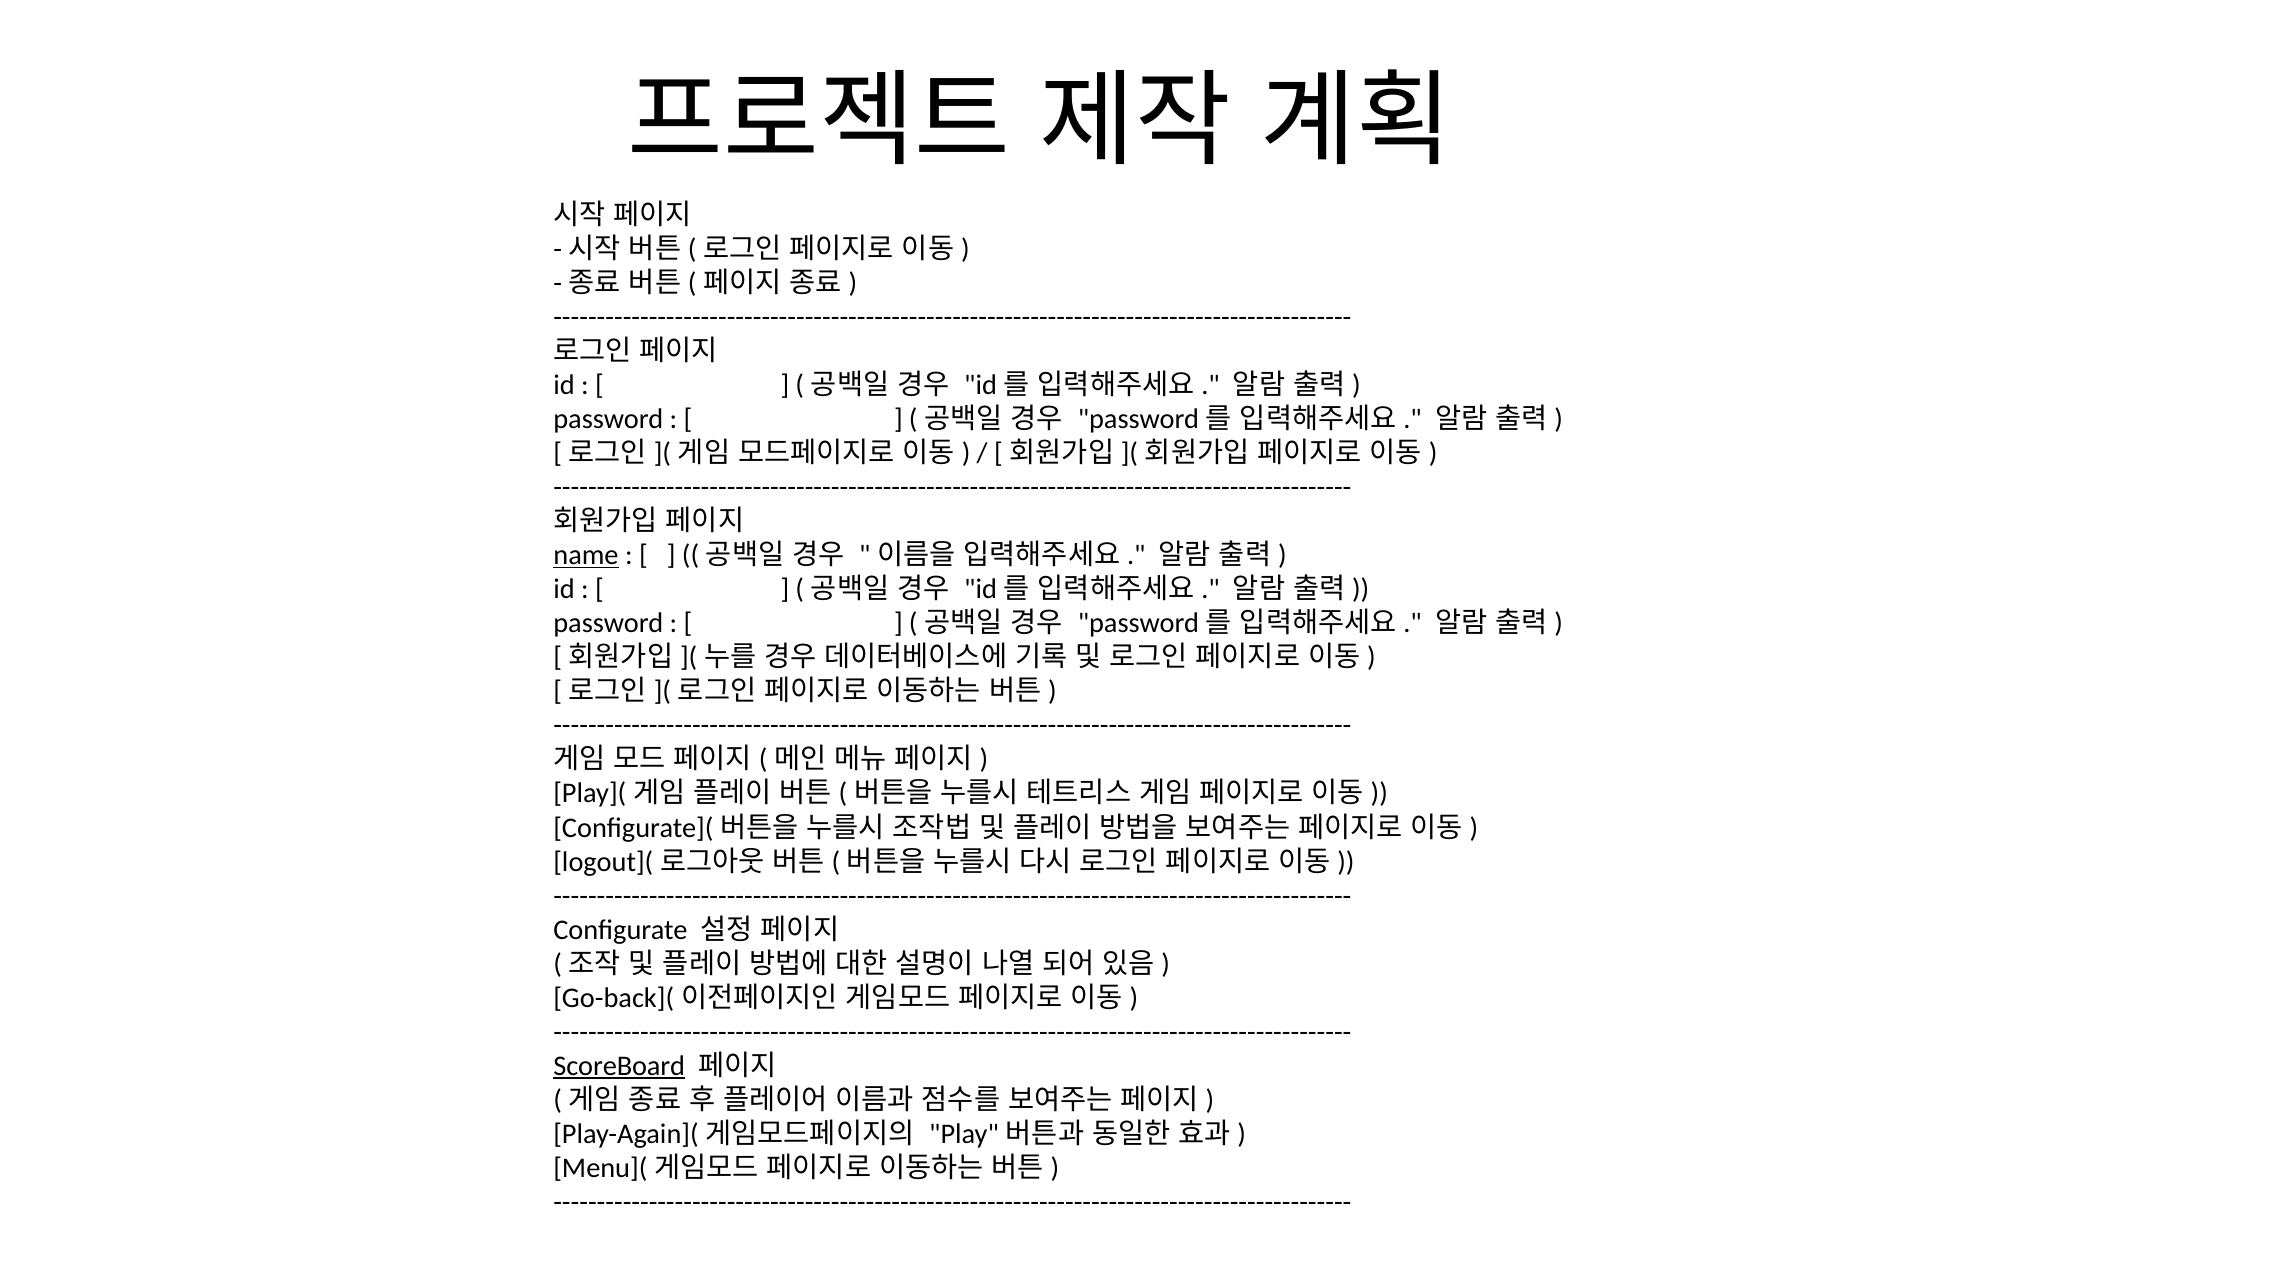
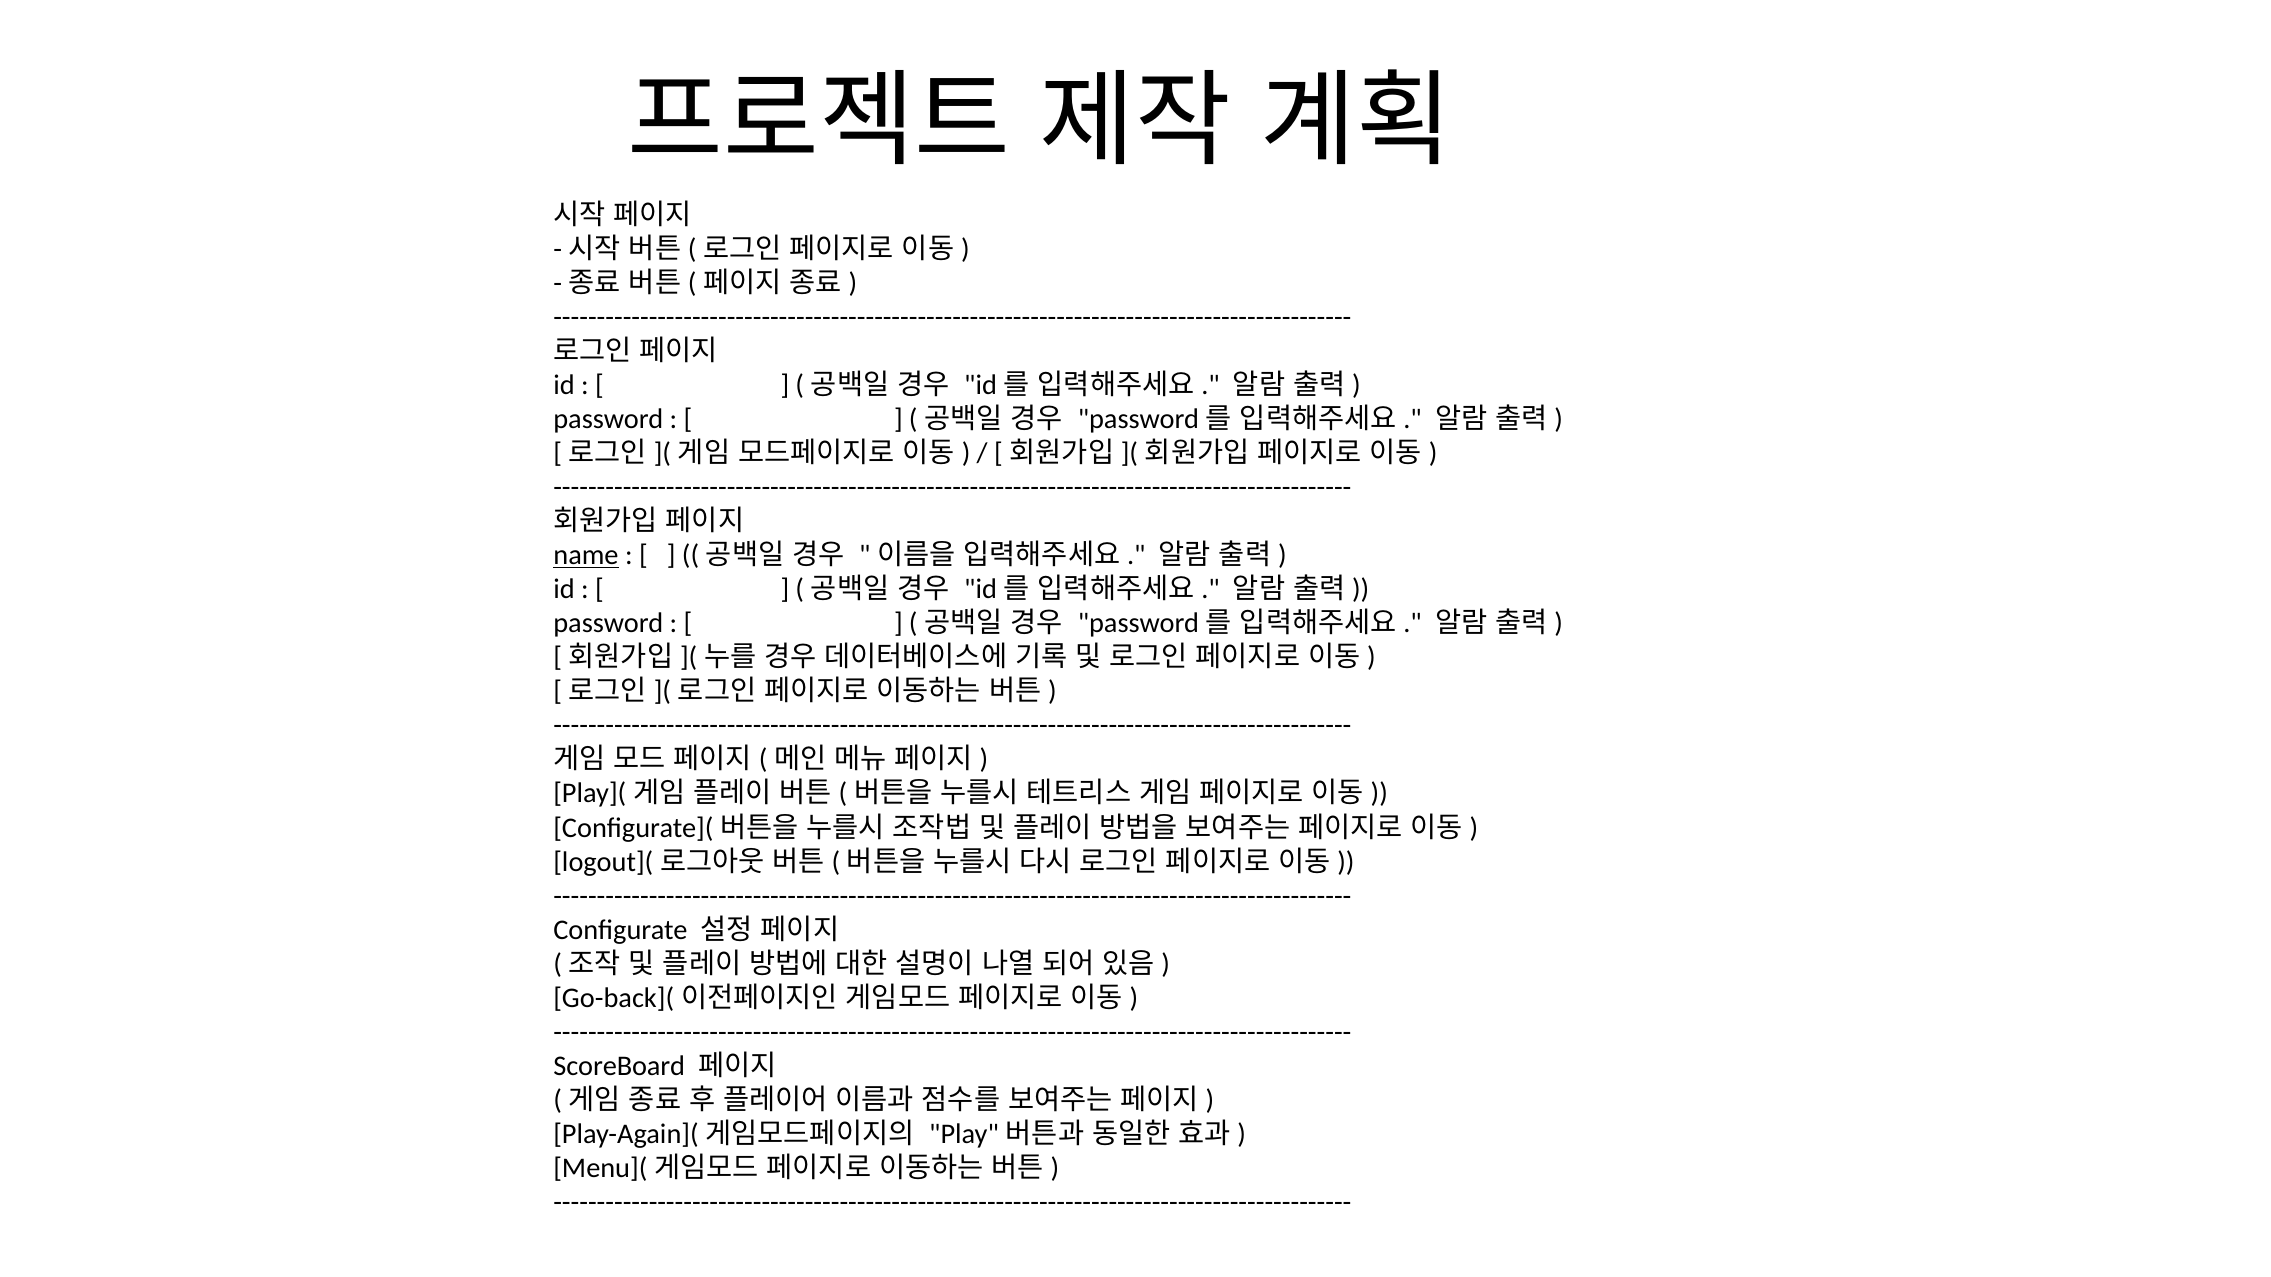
ScoreBoard underline: present -> none (619, 1066)
